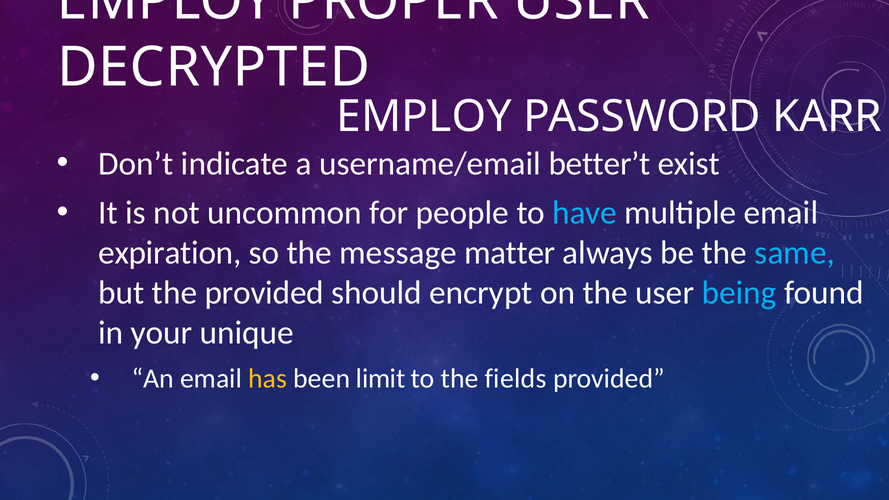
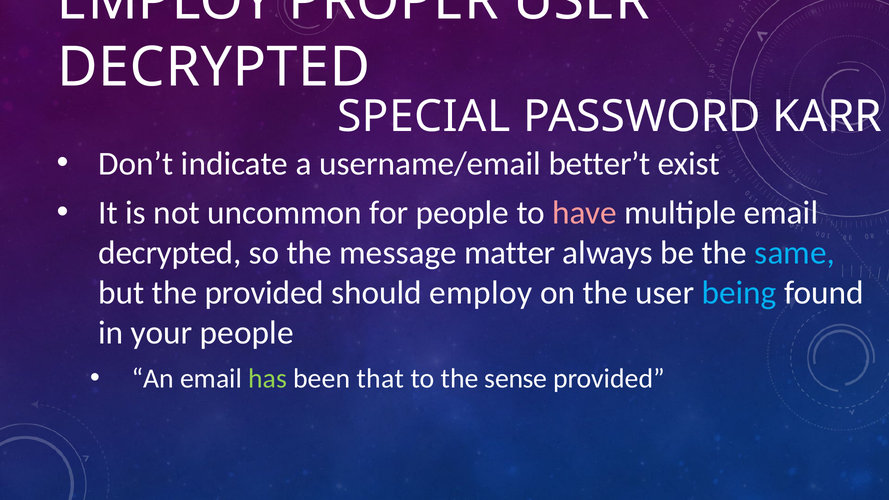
EMPLOY: EMPLOY -> SPECIAL (424, 117)
have colour: light blue -> pink (585, 213)
expiration: expiration -> decrypted (170, 253)
should encrypt: encrypt -> employ (481, 293)
your unique: unique -> people (247, 333)
has colour: yellow -> light green (268, 378)
limit: limit -> that (380, 378)
fields: fields -> sense (516, 378)
